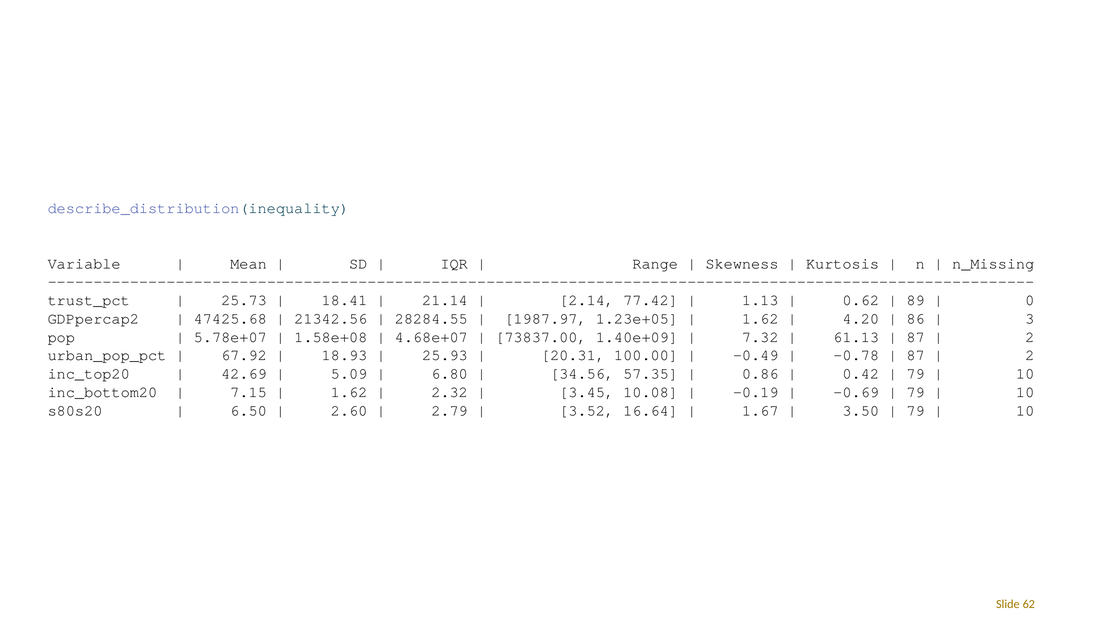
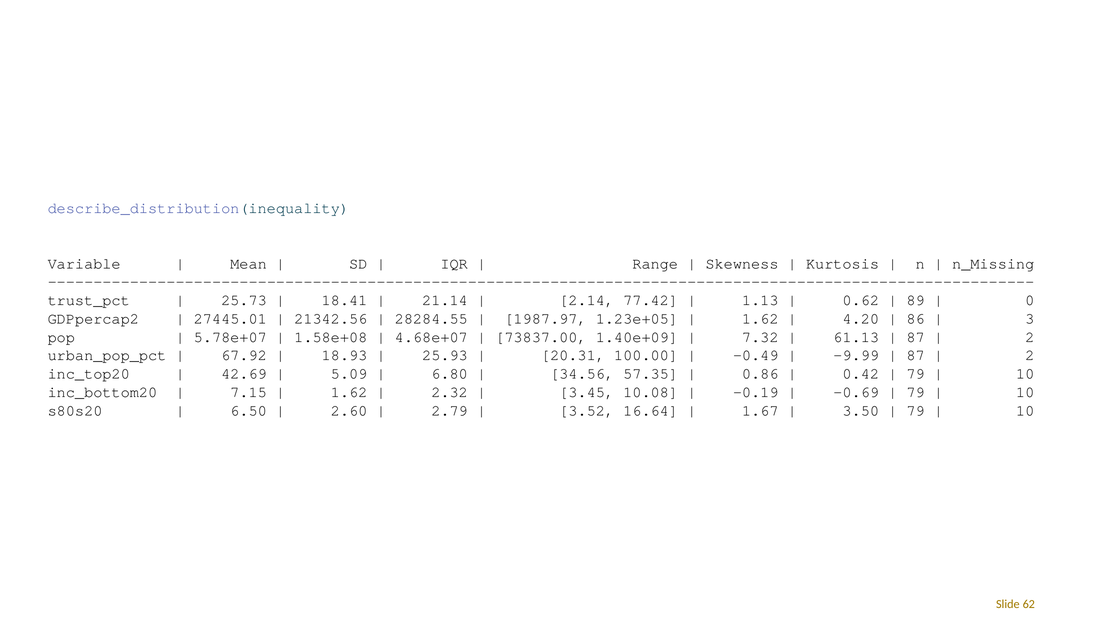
47425.68: 47425.68 -> 27445.01 (230, 319)
-0.78: -0.78 -> -9.99 (856, 356)
